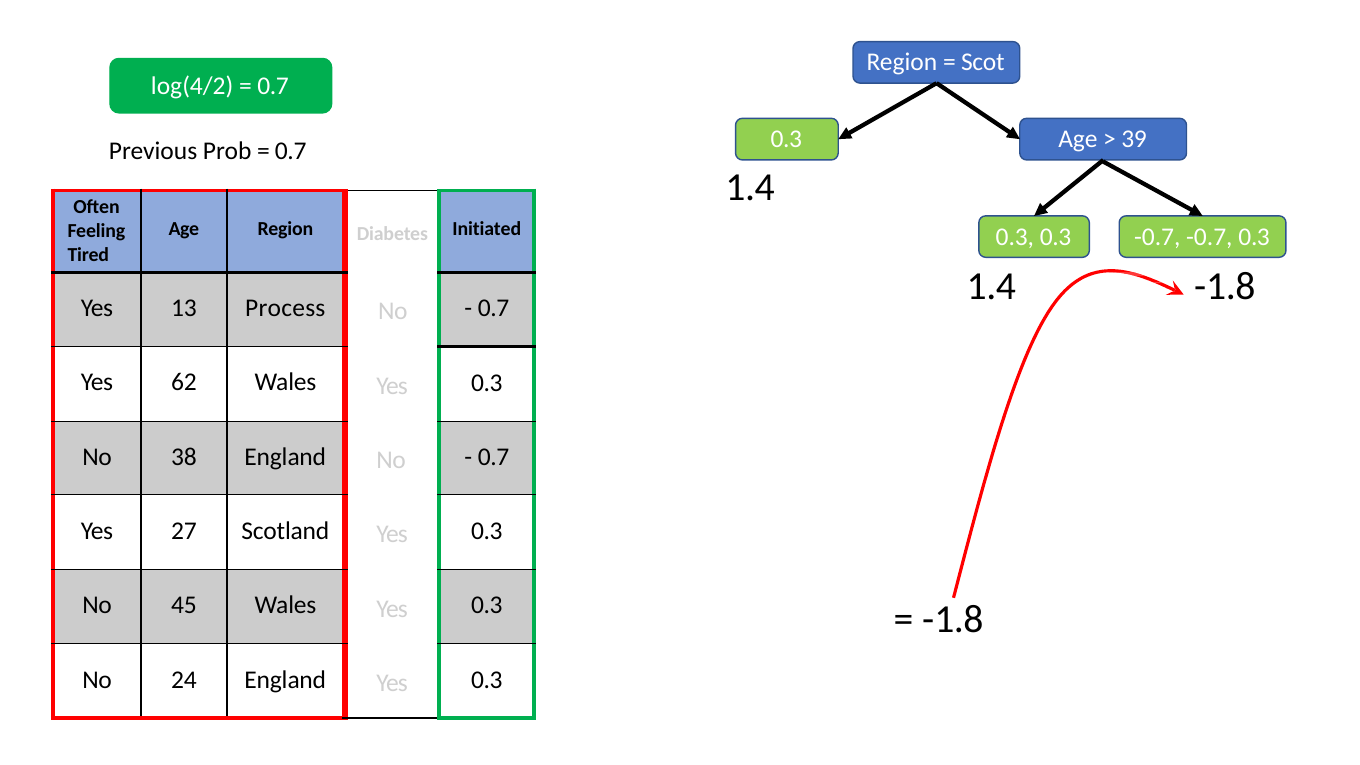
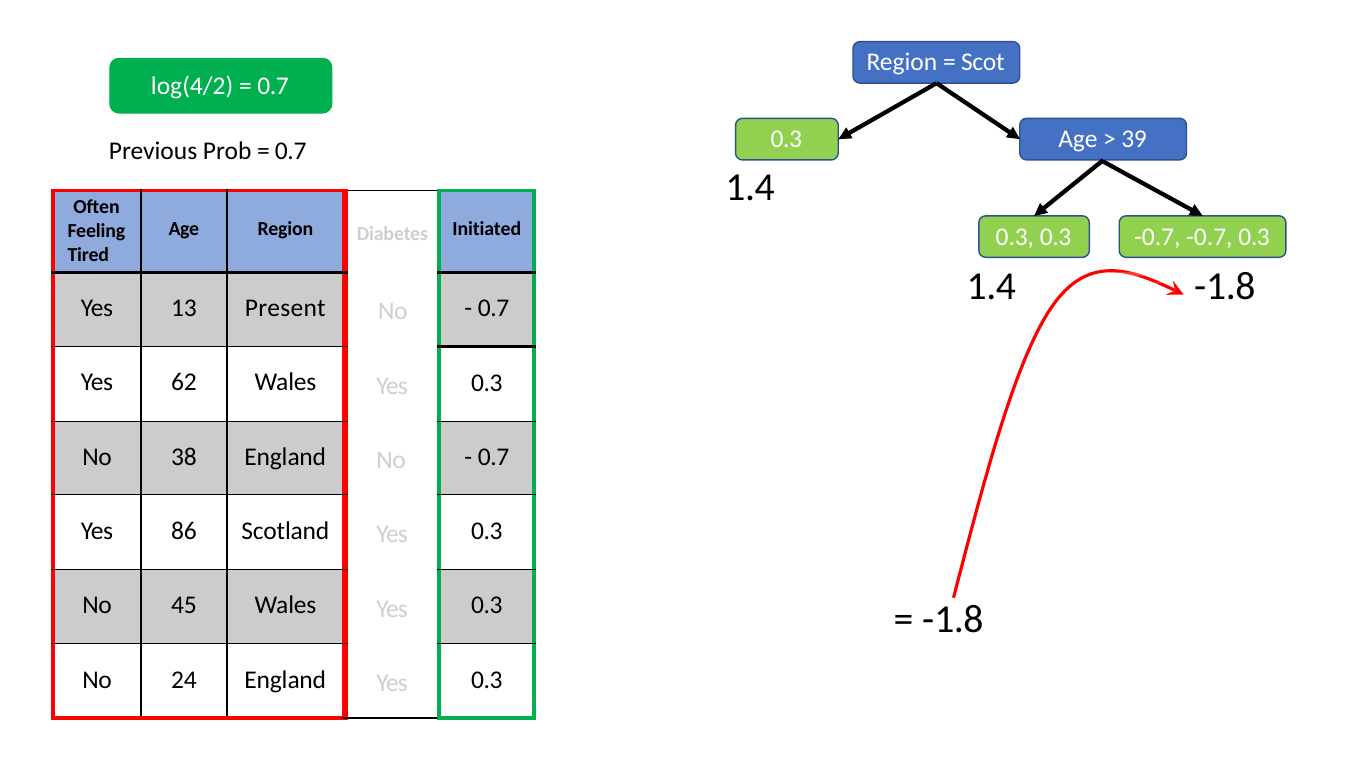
Process: Process -> Present (285, 308)
27: 27 -> 86 (184, 531)
